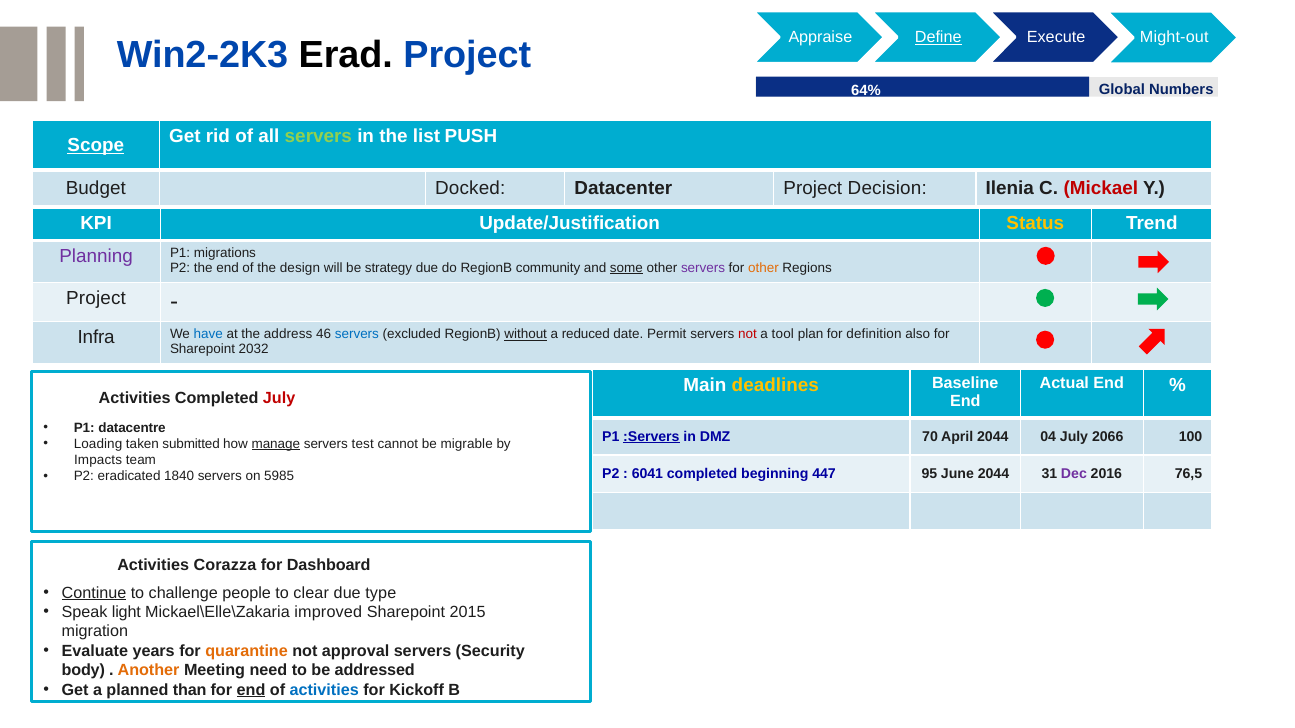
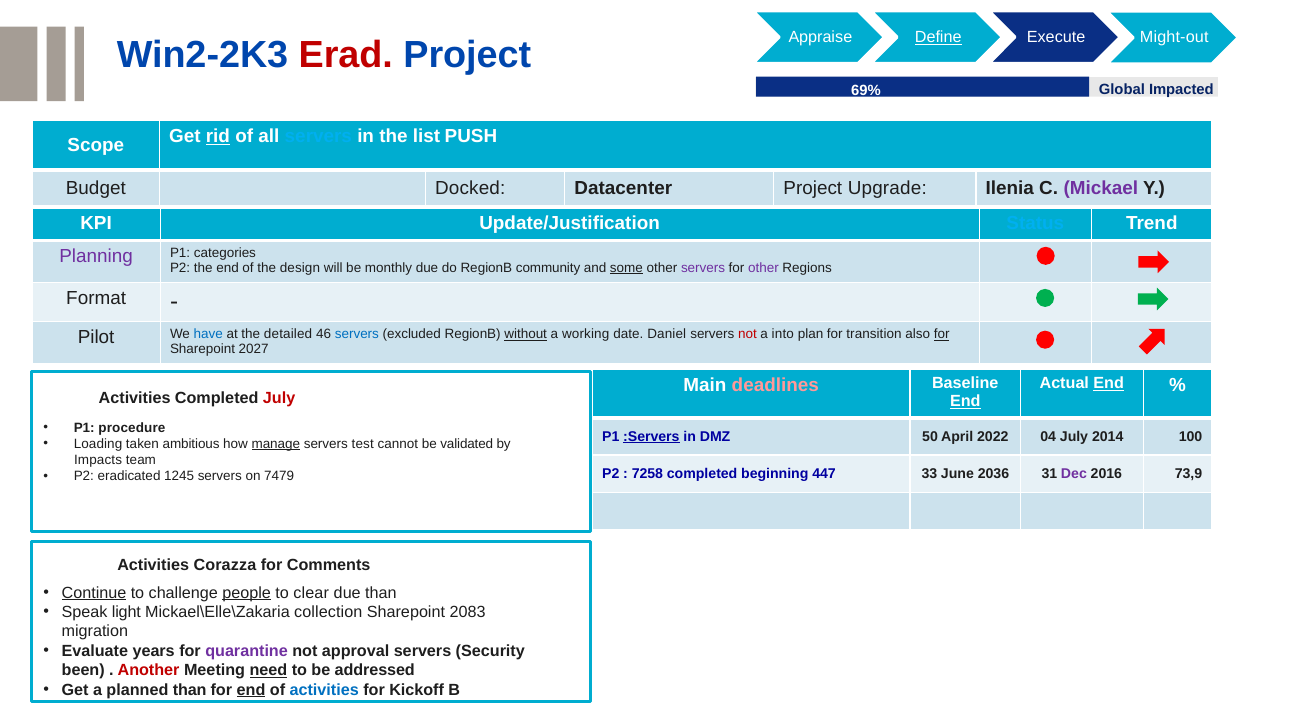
Erad colour: black -> red (346, 55)
64%: 64% -> 69% (866, 91)
Numbers: Numbers -> Impacted (1181, 90)
Scope underline: present -> none (96, 146)
rid underline: none -> present (218, 136)
servers colour: light green -> light blue (318, 136)
Decision: Decision -> Upgrade (887, 188)
Mickael colour: red -> purple (1101, 188)
Status colour: yellow -> light blue (1035, 224)
migrations: migrations -> categories (225, 253)
strategy: strategy -> monthly (389, 268)
other colour: orange -> purple (763, 268)
Project: Project -> Format (96, 298)
Infra: Infra -> Pilot (96, 338)
address: address -> detailed (288, 335)
reduced: reduced -> working (586, 335)
Permit: Permit -> Daniel (667, 335)
tool: tool -> into (783, 335)
definition: definition -> transition (874, 335)
for underline: none -> present (942, 335)
2032: 2032 -> 2027 (254, 350)
End underline: none -> present (1109, 384)
deadlines colour: yellow -> pink (775, 385)
End underline: none -> present (965, 402)
datacentre: datacentre -> procedure (132, 428)
70: 70 -> 50 (930, 437)
April 2044: 2044 -> 2022 (993, 437)
2066: 2066 -> 2014 (1108, 437)
submitted: submitted -> ambitious (191, 444)
migrable: migrable -> validated (467, 444)
6041: 6041 -> 7258 (647, 474)
95: 95 -> 33 (929, 474)
June 2044: 2044 -> 2036 (993, 474)
76,5: 76,5 -> 73,9 (1189, 474)
1840: 1840 -> 1245 (179, 477)
5985: 5985 -> 7479 (279, 477)
Dashboard: Dashboard -> Comments (329, 565)
people underline: none -> present (247, 593)
due type: type -> than (381, 593)
improved: improved -> collection (328, 613)
2015: 2015 -> 2083 (468, 613)
quarantine colour: orange -> purple (247, 651)
body: body -> been (83, 671)
Another colour: orange -> red (149, 671)
need underline: none -> present (268, 671)
